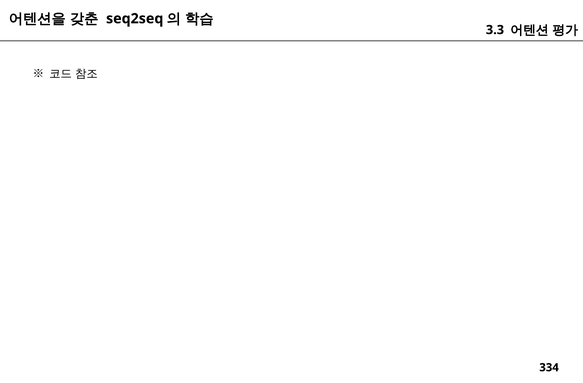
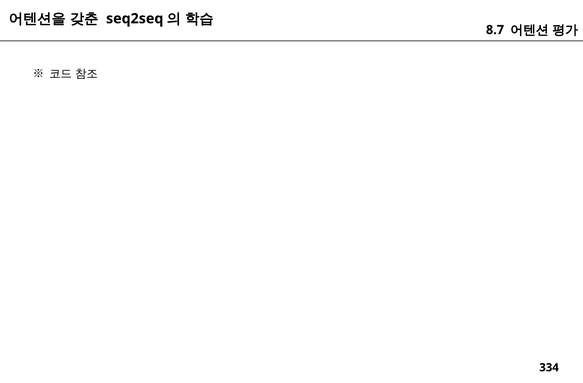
3.3: 3.3 -> 8.7 (495, 30)
